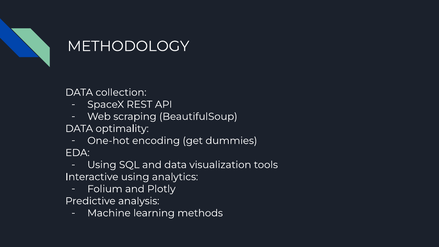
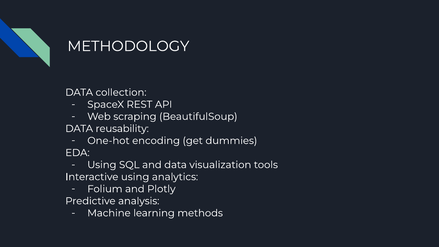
optimality: optimality -> reusability (122, 129)
